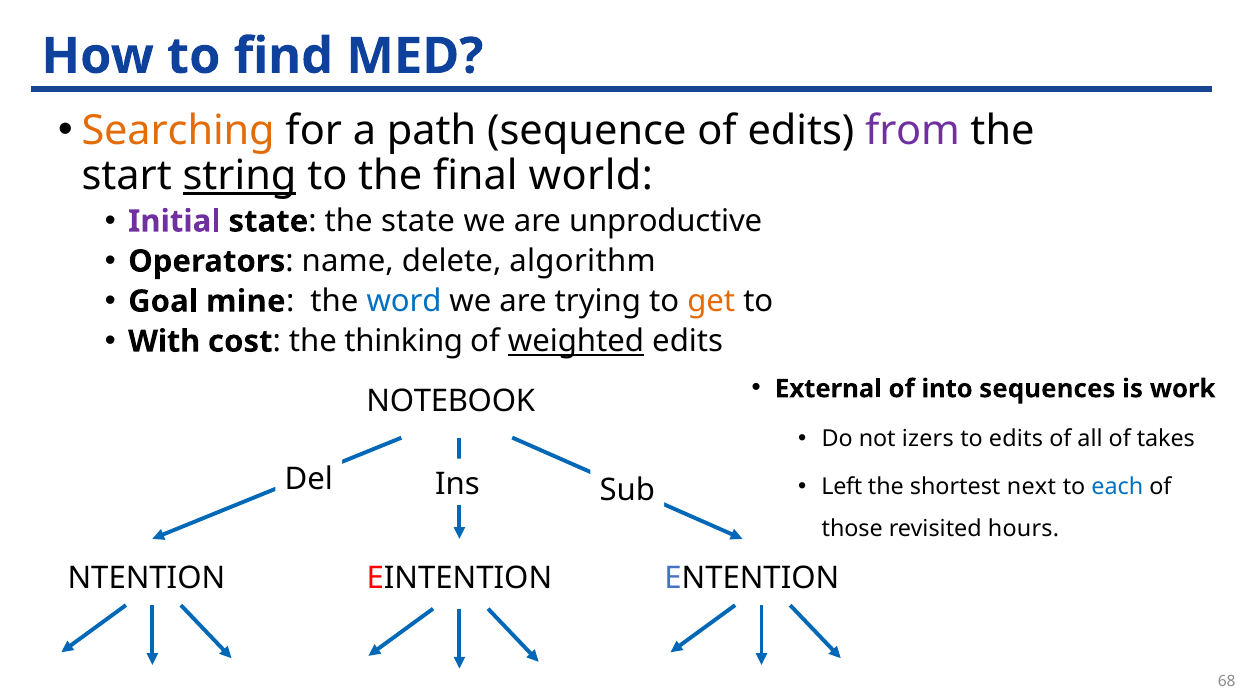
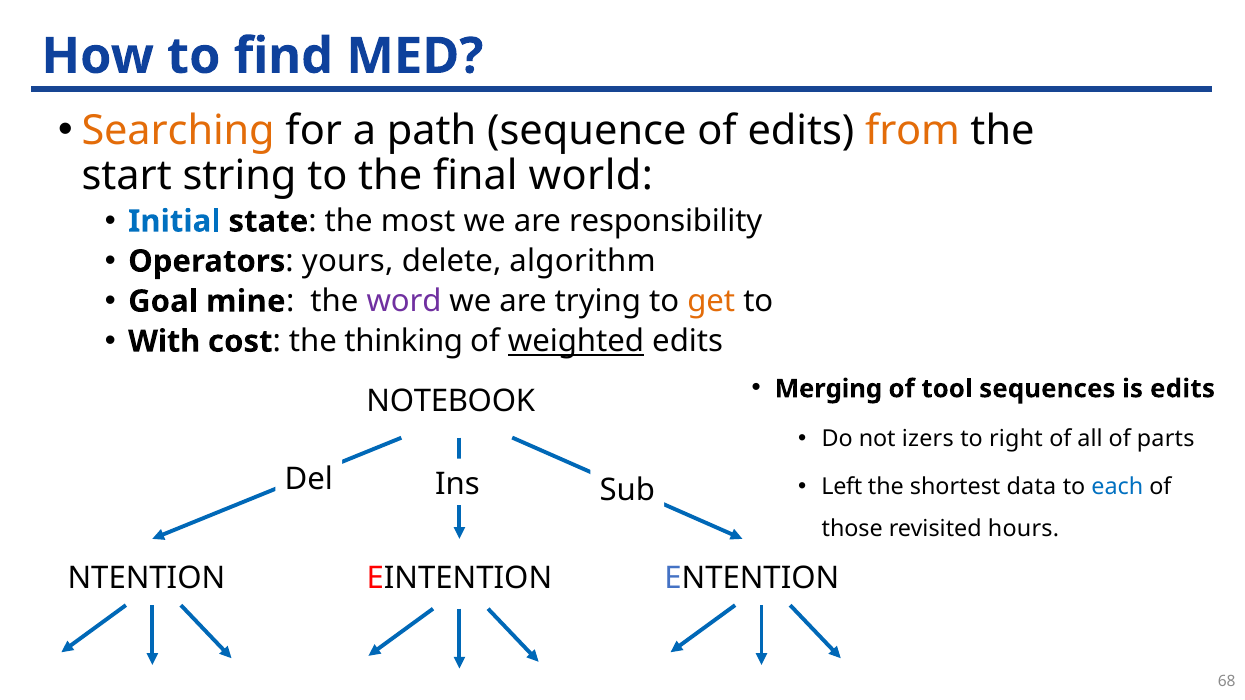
from colour: purple -> orange (913, 131)
string underline: present -> none (240, 176)
Initial colour: purple -> blue (174, 221)
the state: state -> most (418, 221)
unproductive: unproductive -> responsibility (666, 221)
name: name -> yours (348, 261)
word colour: blue -> purple (404, 302)
External: External -> Merging (828, 389)
into: into -> tool (947, 389)
is work: work -> edits (1182, 389)
to edits: edits -> right (1016, 439)
takes: takes -> parts (1166, 439)
next: next -> data (1031, 487)
